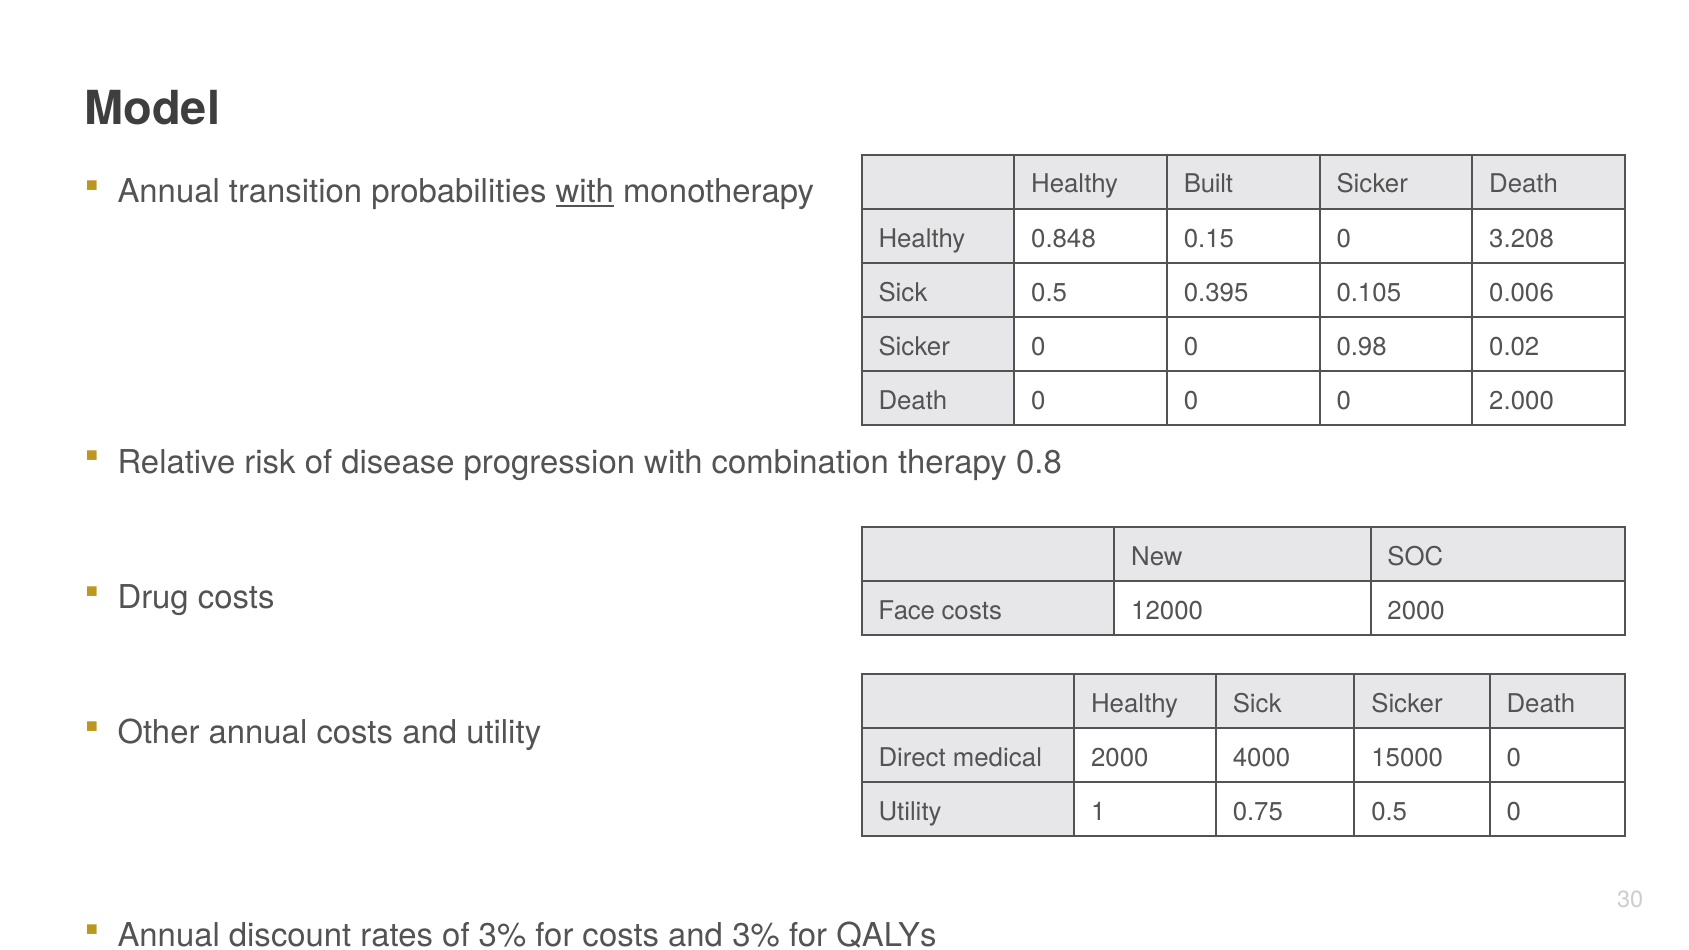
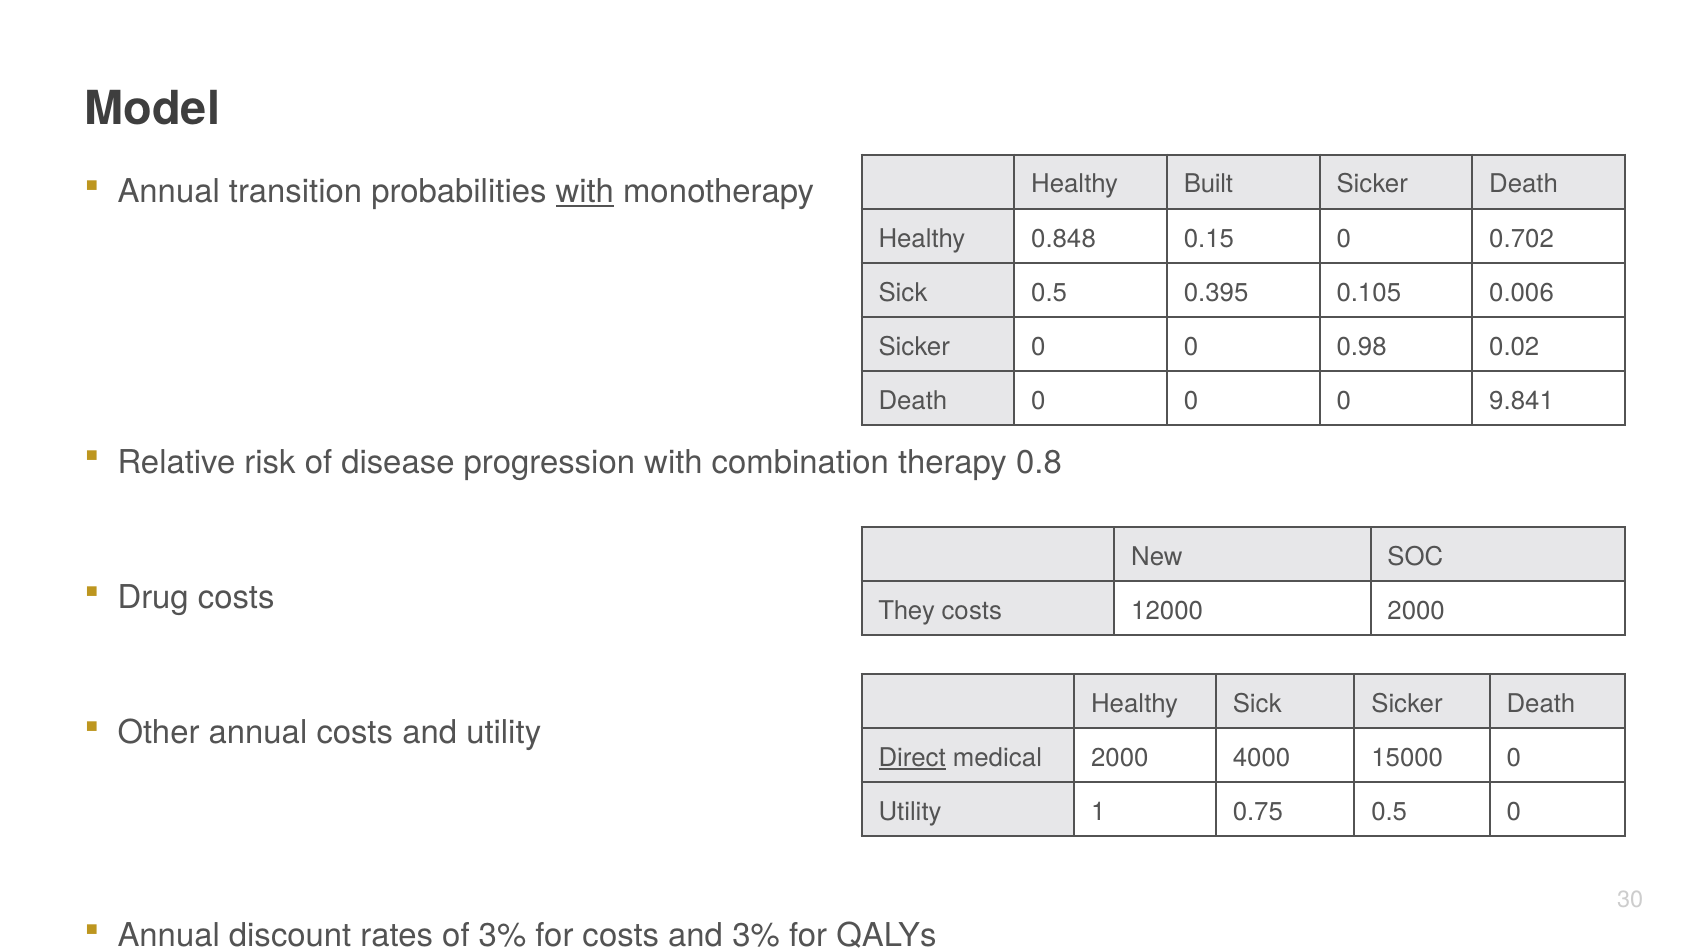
3.208: 3.208 -> 0.702 (1522, 239)
2.000: 2.000 -> 9.841 (1522, 401)
Face: Face -> They (907, 611)
Direct underline: none -> present (912, 758)
